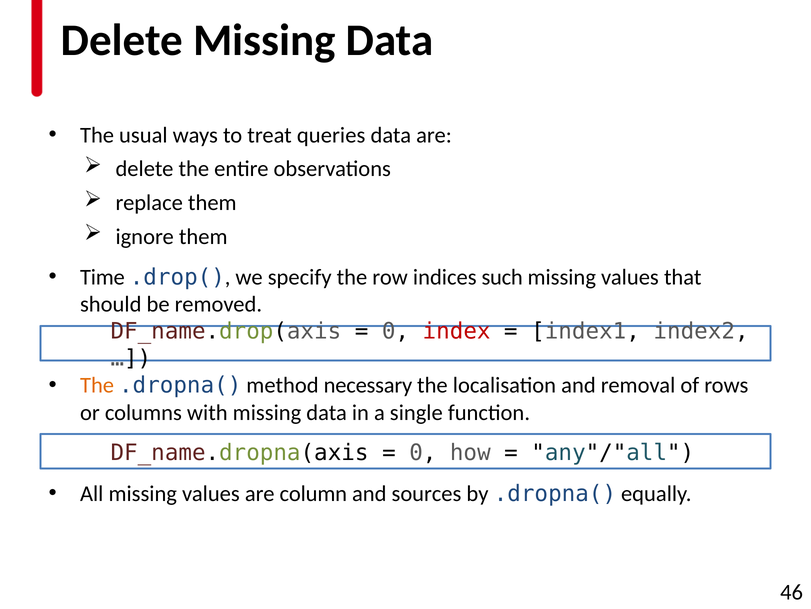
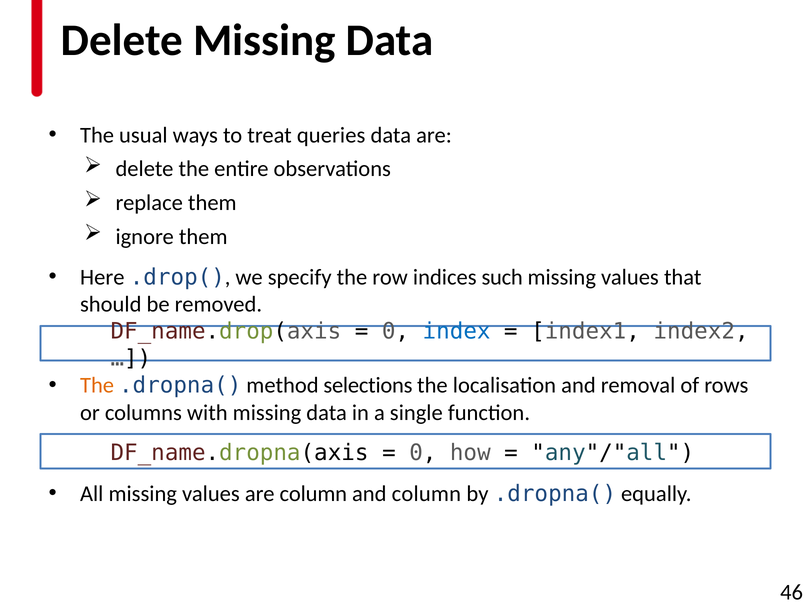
Time: Time -> Here (102, 277)
index colour: red -> blue (457, 331)
necessary: necessary -> selections (368, 385)
and sources: sources -> column (426, 493)
